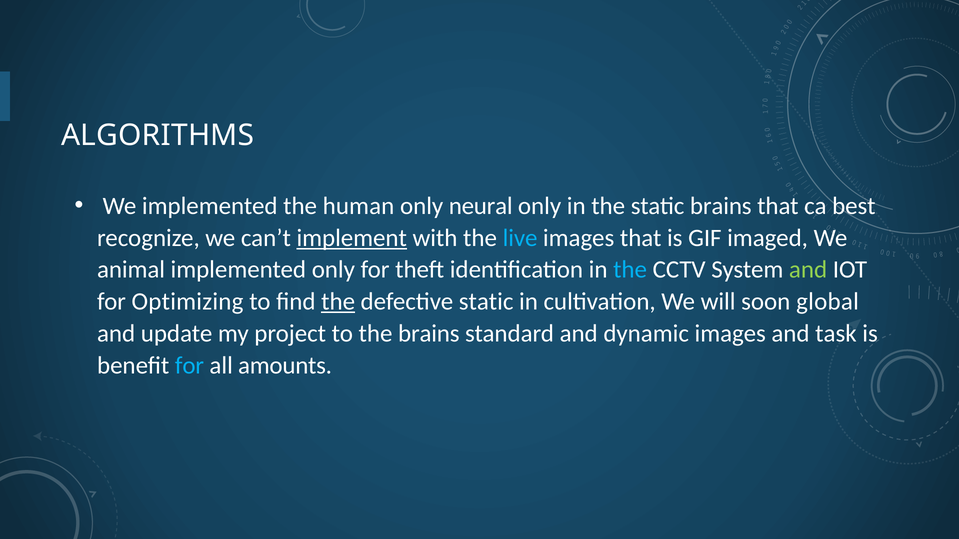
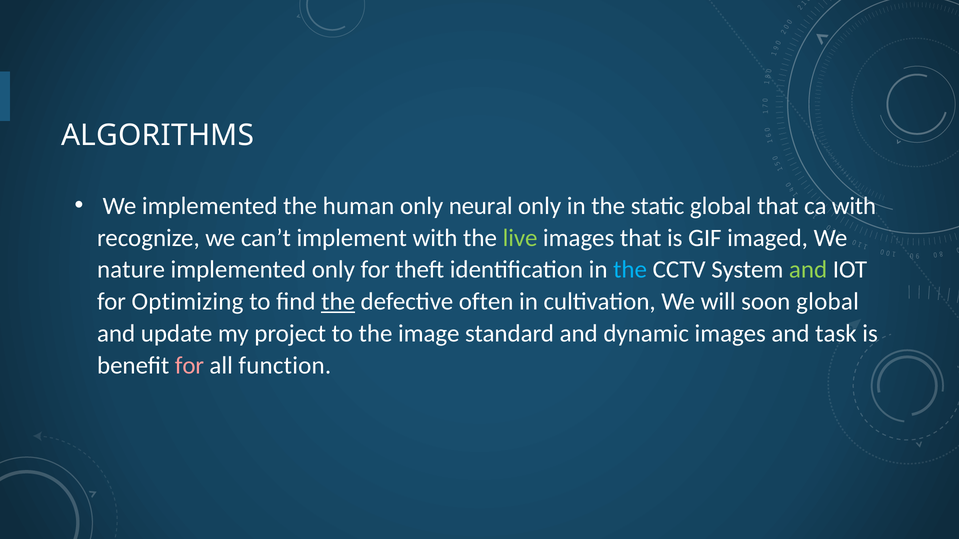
static brains: brains -> global (721, 206)
ca best: best -> with (854, 206)
implement underline: present -> none (352, 238)
live colour: light blue -> light green (520, 238)
animal: animal -> nature (131, 270)
defective static: static -> often (486, 302)
the brains: brains -> image (429, 334)
for colour: light blue -> pink (190, 366)
amounts: amounts -> function (285, 366)
